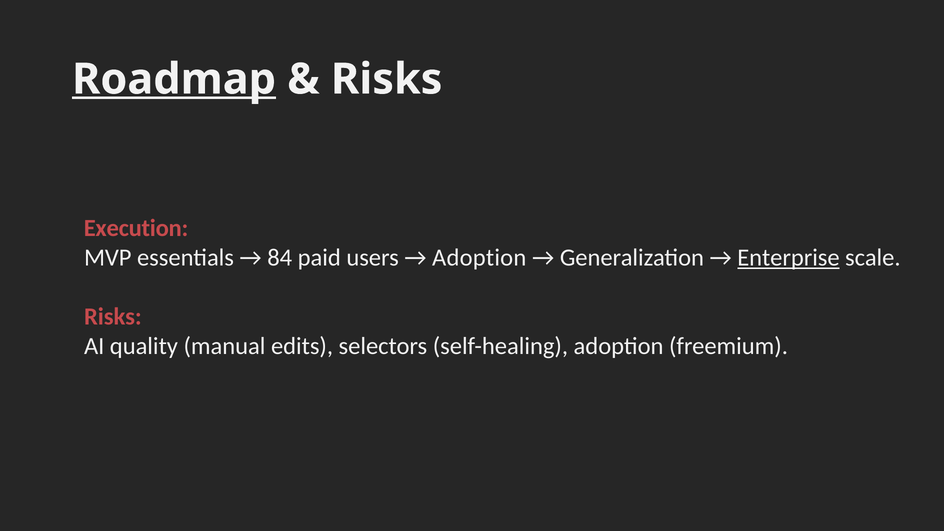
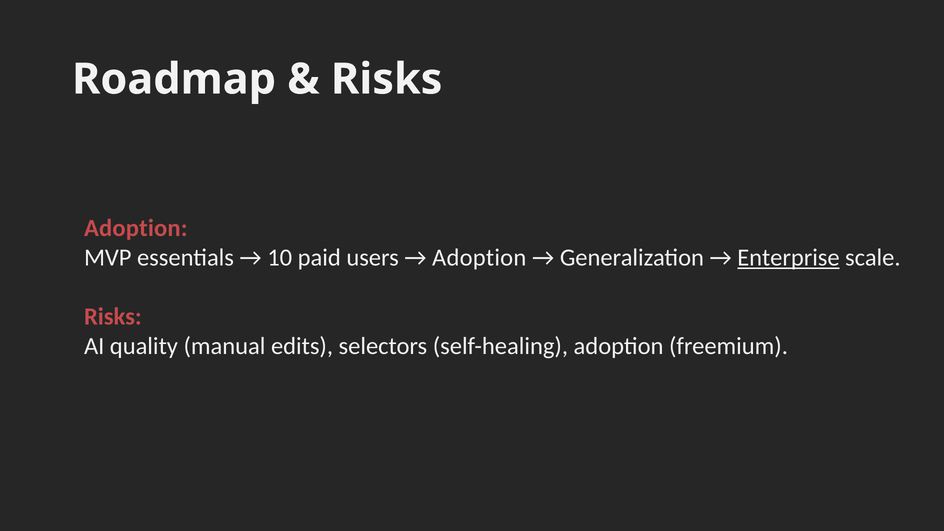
Roadmap underline: present -> none (174, 79)
Execution: Execution -> Adoption (136, 228)
84: 84 -> 10 (280, 258)
